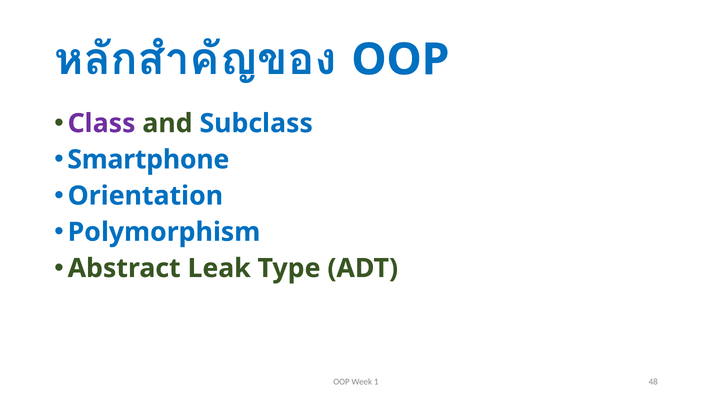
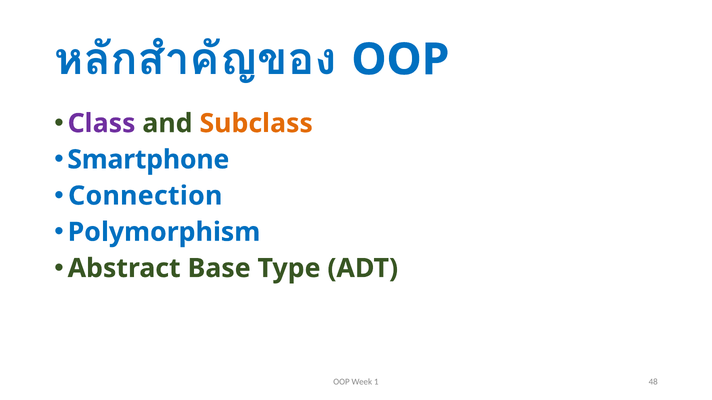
Subclass colour: blue -> orange (256, 124)
Orientation: Orientation -> Connection (145, 196)
Leak: Leak -> Base (219, 269)
